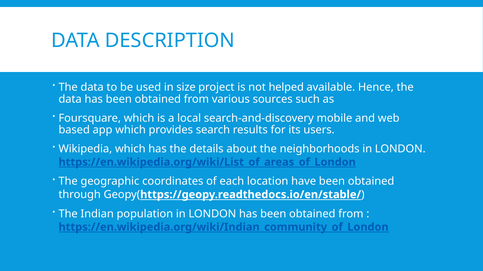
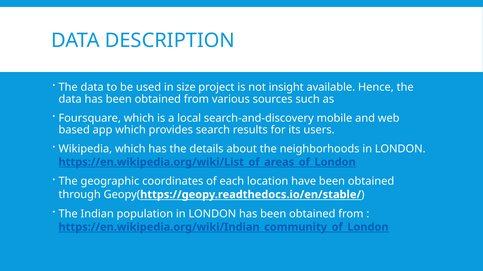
helped: helped -> insight (286, 87)
